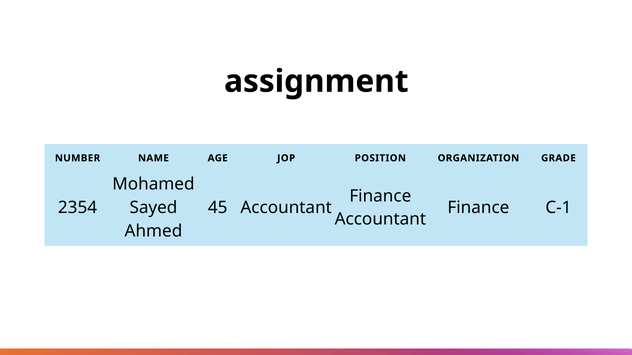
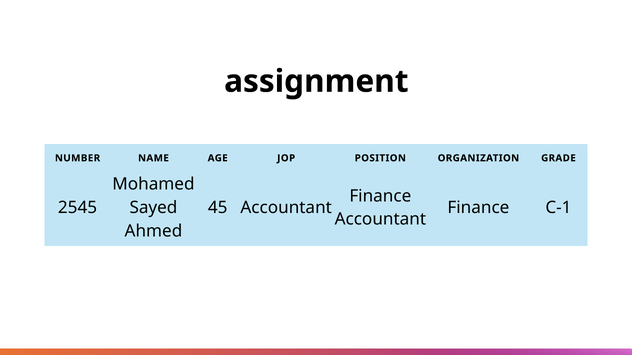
2354: 2354 -> 2545 (78, 208)
